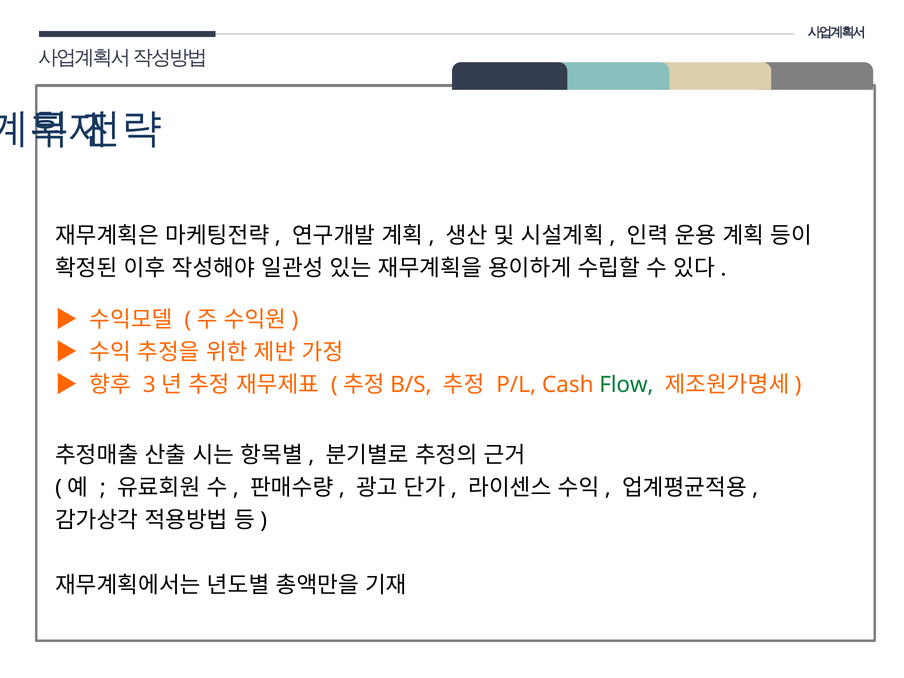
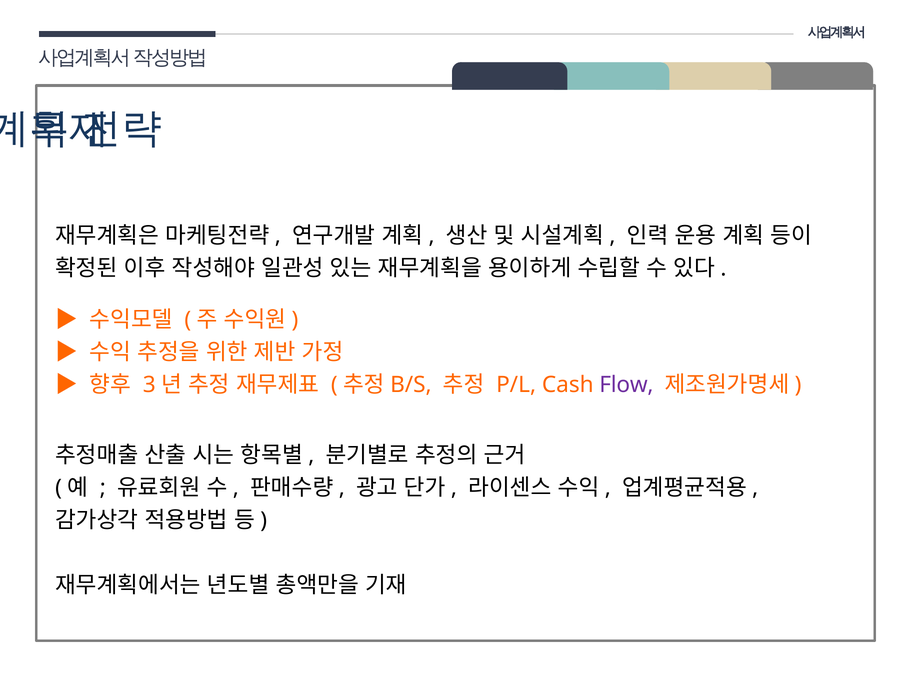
Flow colour: green -> purple (626, 385)
